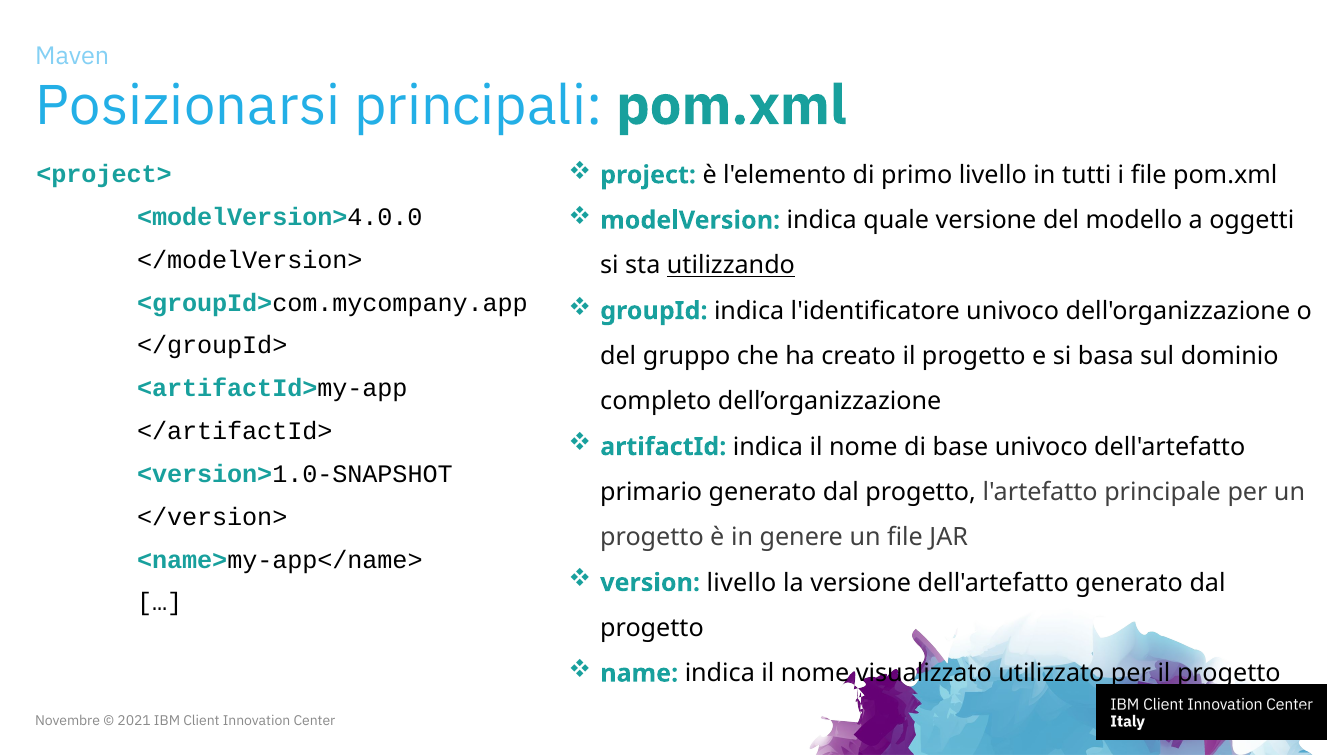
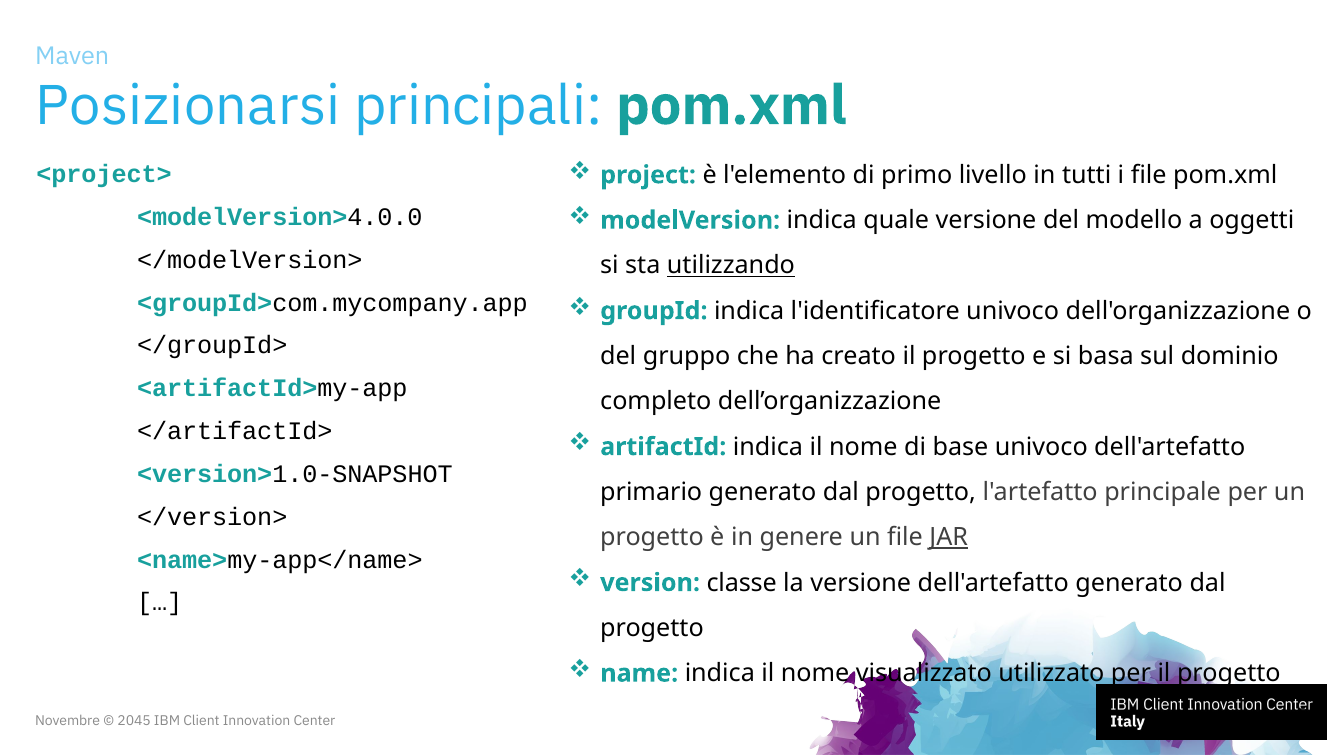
JAR underline: none -> present (949, 537)
version livello: livello -> classe (742, 583)
2021: 2021 -> 2045 (134, 721)
